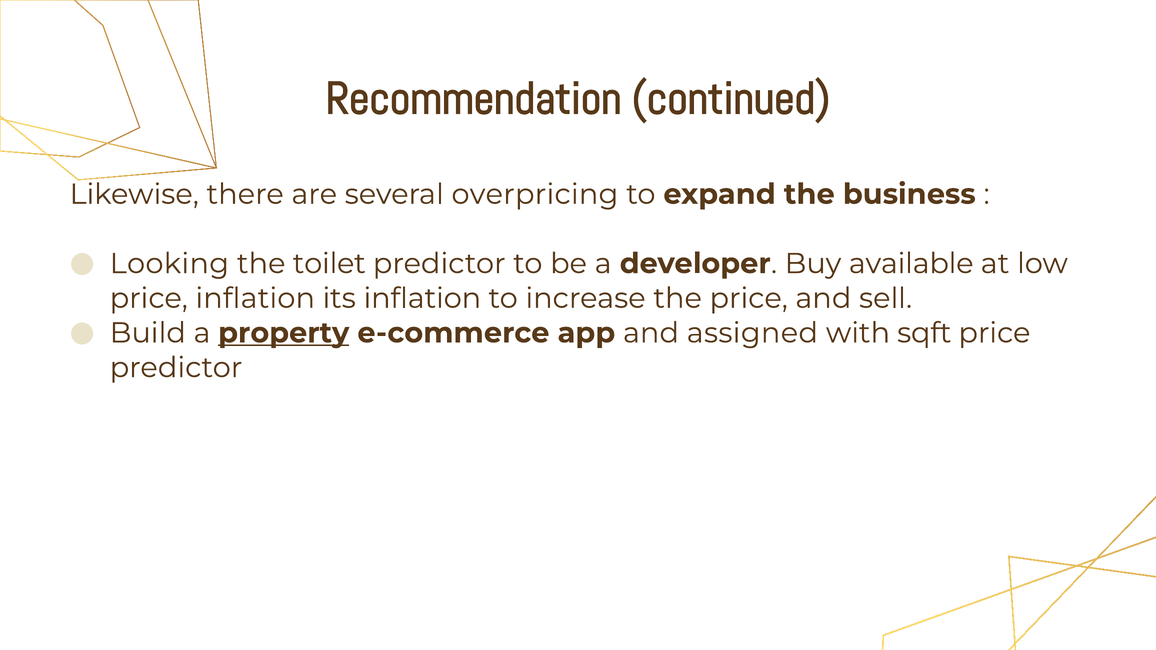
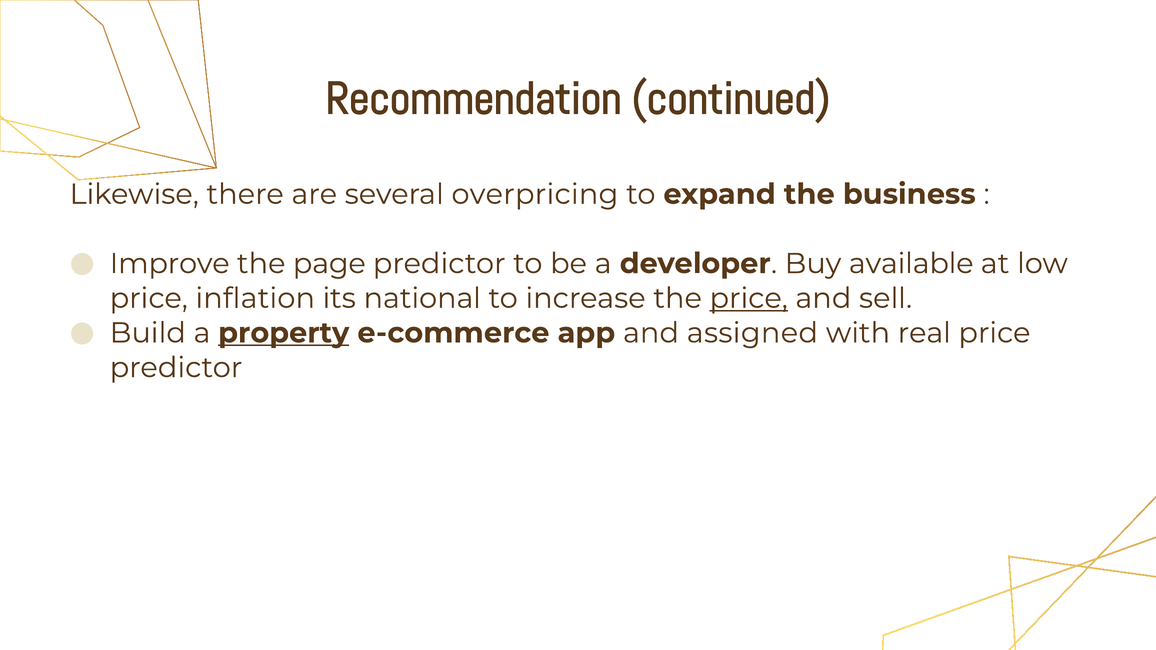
Looking: Looking -> Improve (170, 264)
toilet: toilet -> page (329, 264)
its inflation: inflation -> national (422, 298)
price underline: none -> present (749, 298)
sqft: sqft -> real (924, 333)
